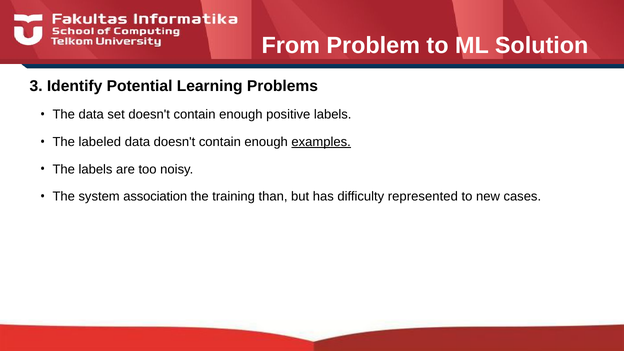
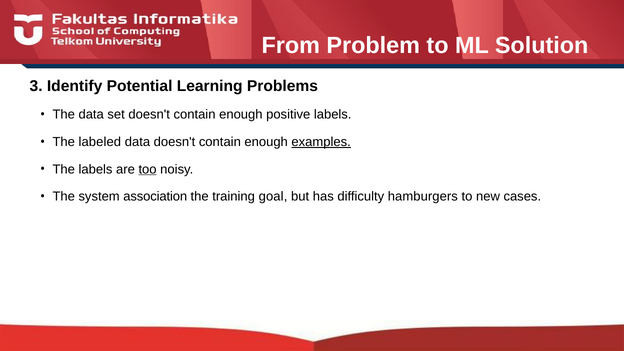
too underline: none -> present (148, 169)
than: than -> goal (273, 197)
represented: represented -> hamburgers (423, 197)
